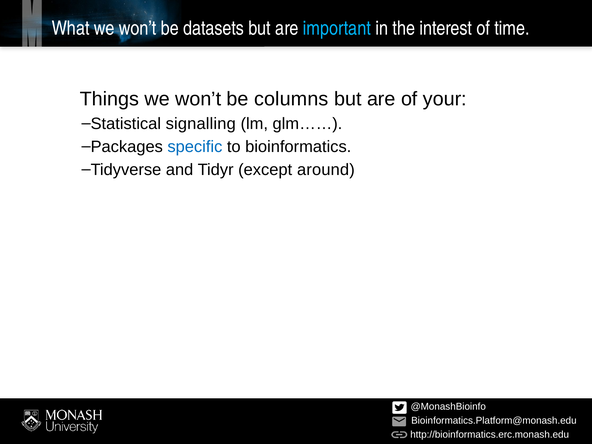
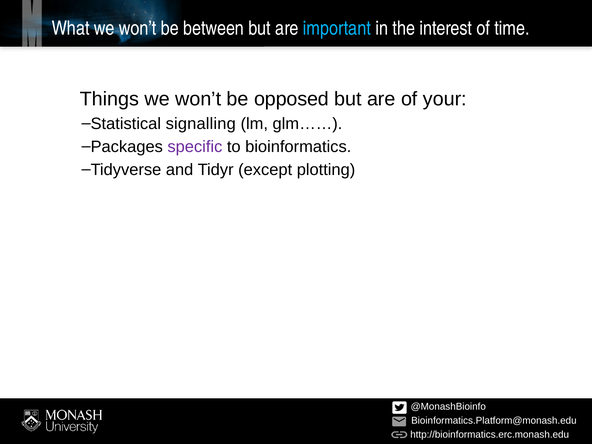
datasets: datasets -> between (214, 28)
columns: columns -> opposed (291, 99)
specific colour: blue -> purple (195, 147)
around: around -> plotting (326, 170)
